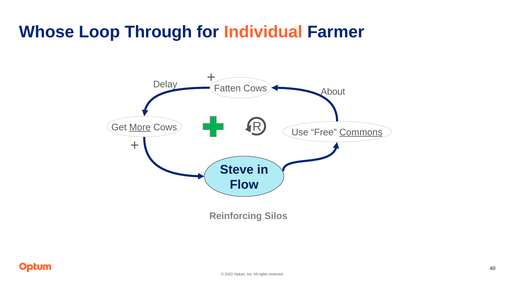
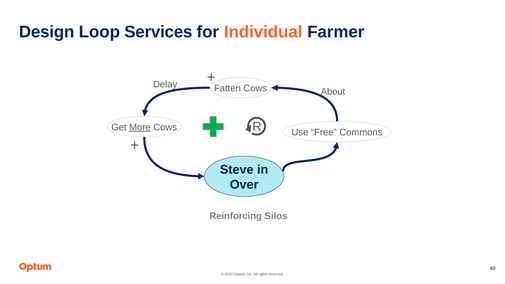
Whose: Whose -> Design (47, 32)
Through: Through -> Services (158, 32)
Commons underline: present -> none (361, 132)
Flow: Flow -> Over (244, 185)
